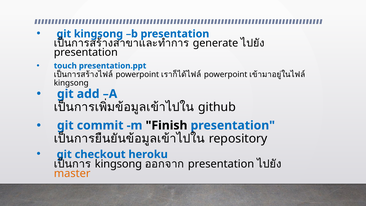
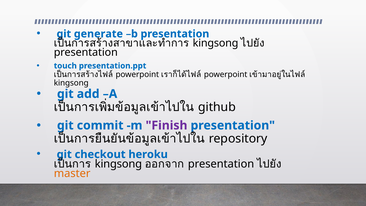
git kingsong: kingsong -> generate (98, 34)
generate: generate -> kingsong (216, 43)
Finish colour: black -> purple (167, 125)
